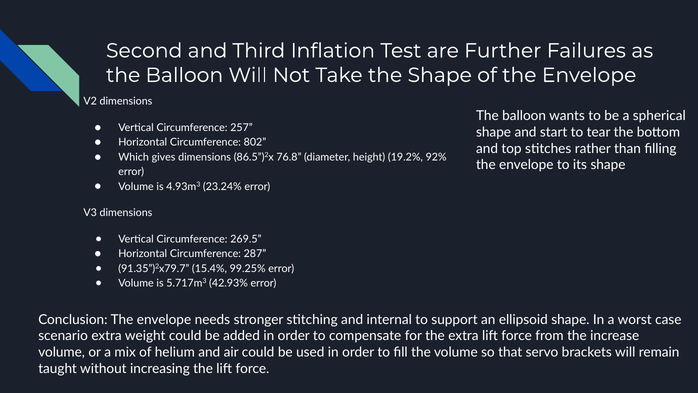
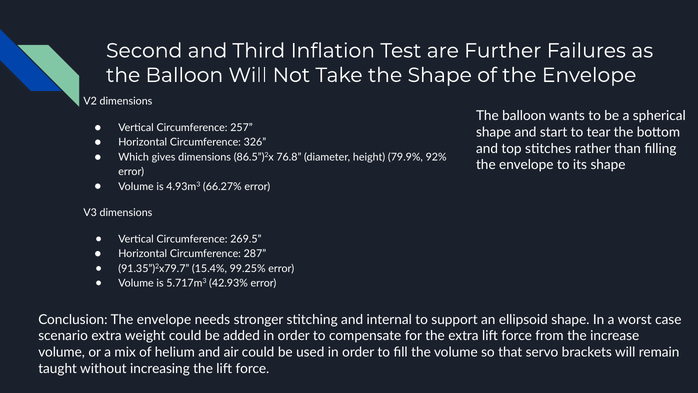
802: 802 -> 326 (255, 142)
19.2%: 19.2% -> 79.9% (405, 157)
23.24%: 23.24% -> 66.27% (222, 186)
